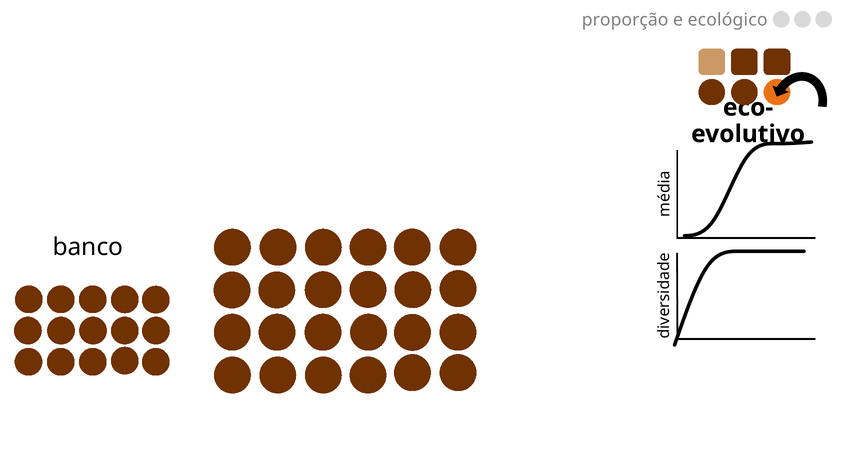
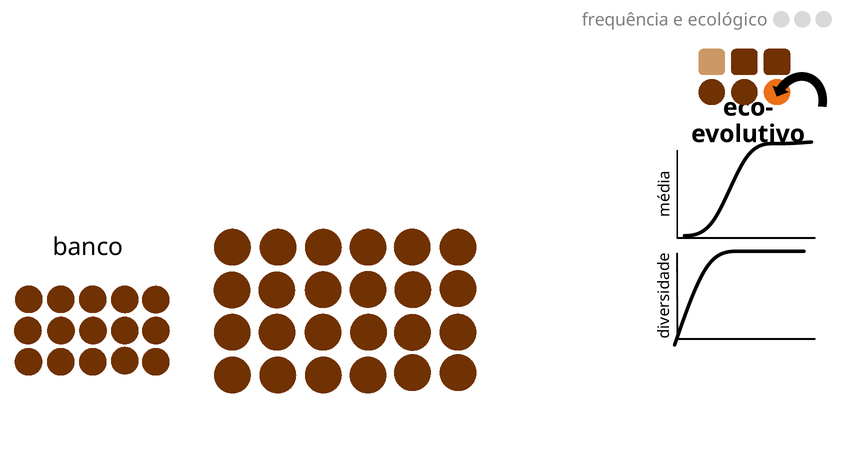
proporção: proporção -> frequência (625, 20)
